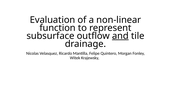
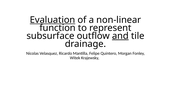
Evaluation underline: none -> present (53, 20)
